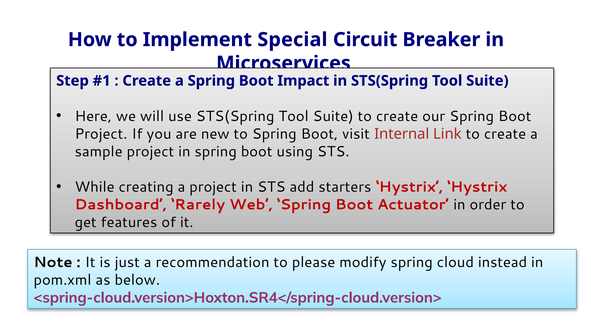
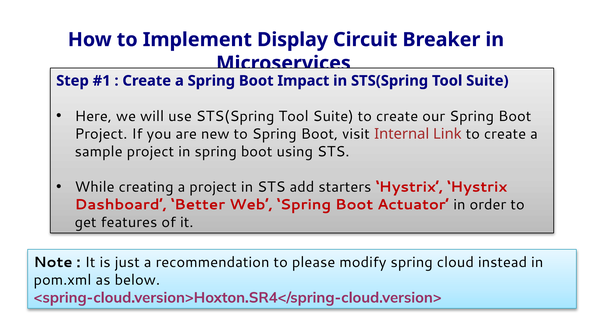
Special: Special -> Display (293, 40)
Rarely: Rarely -> Better (198, 205)
